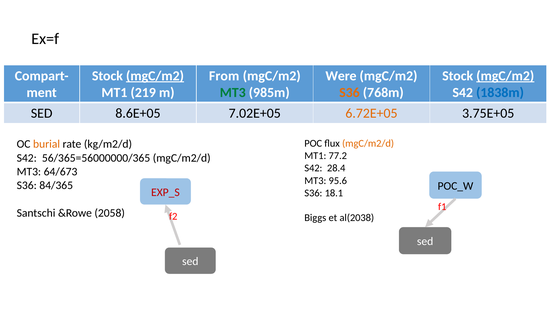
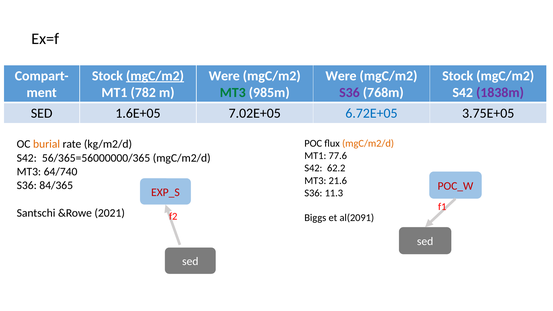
From: From -> Were (224, 76)
mgC/m2 underline: present -> none (505, 76)
219: 219 -> 782 (143, 93)
S36 colour: orange -> purple (349, 93)
1838m colour: blue -> purple (500, 93)
8.6E+05: 8.6E+05 -> 1.6E+05 (138, 113)
6.72E+05 colour: orange -> blue (371, 113)
77.2: 77.2 -> 77.6 (338, 156)
28.4: 28.4 -> 62.2 (336, 168)
64/673: 64/673 -> 64/740 (61, 172)
95.6: 95.6 -> 21.6 (338, 181)
POC_W colour: black -> red (455, 186)
18.1: 18.1 -> 11.3 (334, 193)
2058: 2058 -> 2021 (110, 213)
al(2038: al(2038 -> al(2091 (357, 218)
